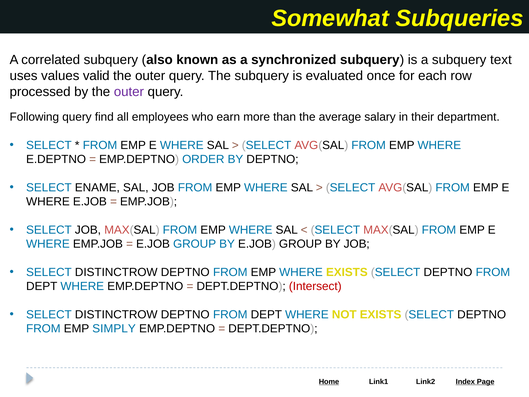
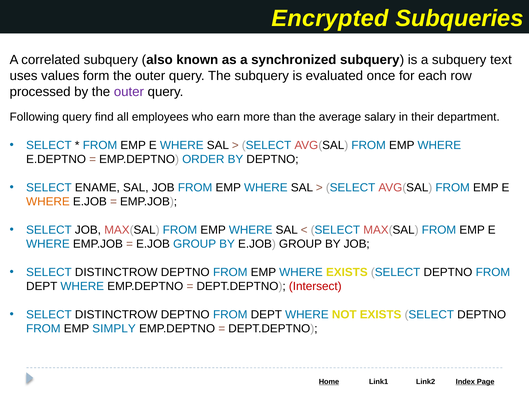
Somewhat: Somewhat -> Encrypted (330, 18)
valid: valid -> form (96, 76)
WHERE colour: black -> orange (48, 202)
